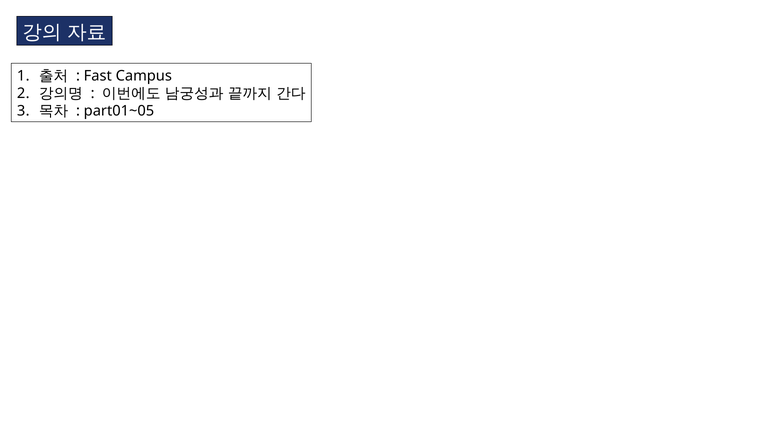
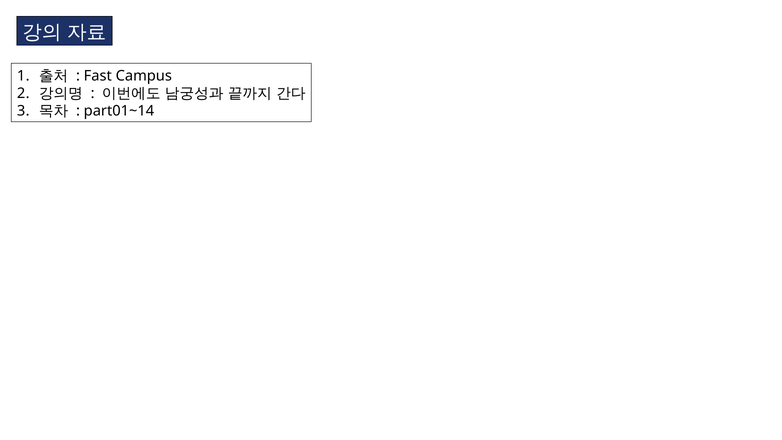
part01~05: part01~05 -> part01~14 (119, 111)
